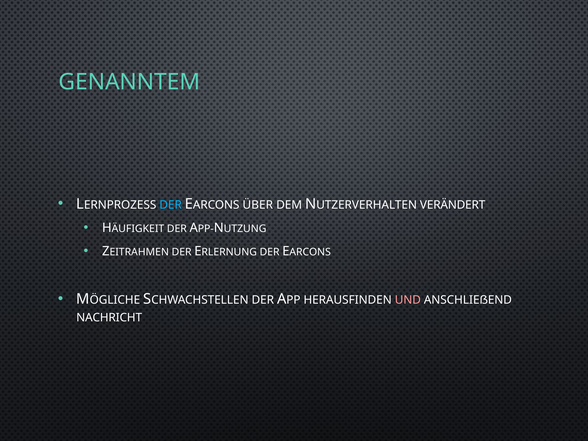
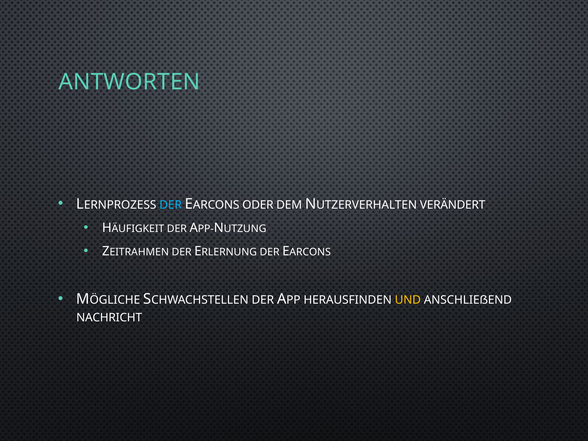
GENANNTEM: GENANNTEM -> ANTWORTEN (129, 82)
ÜBER: ÜBER -> ODER (258, 205)
UND colour: pink -> yellow (408, 300)
